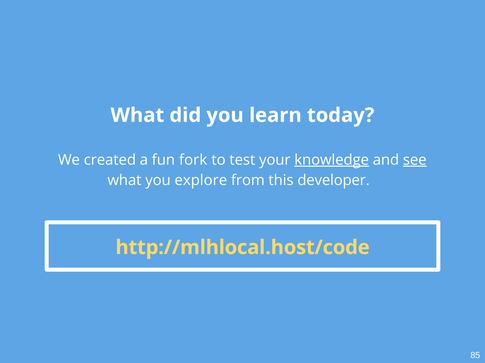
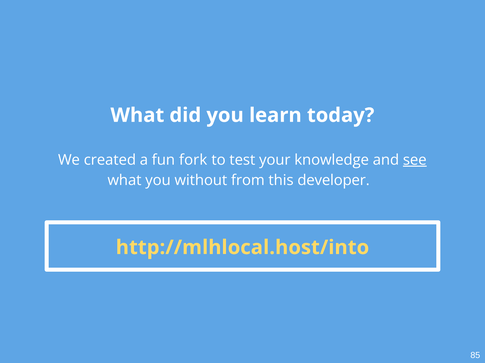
knowledge underline: present -> none (332, 160)
explore: explore -> without (201, 181)
http://mlhlocal.host/code: http://mlhlocal.host/code -> http://mlhlocal.host/into (242, 248)
